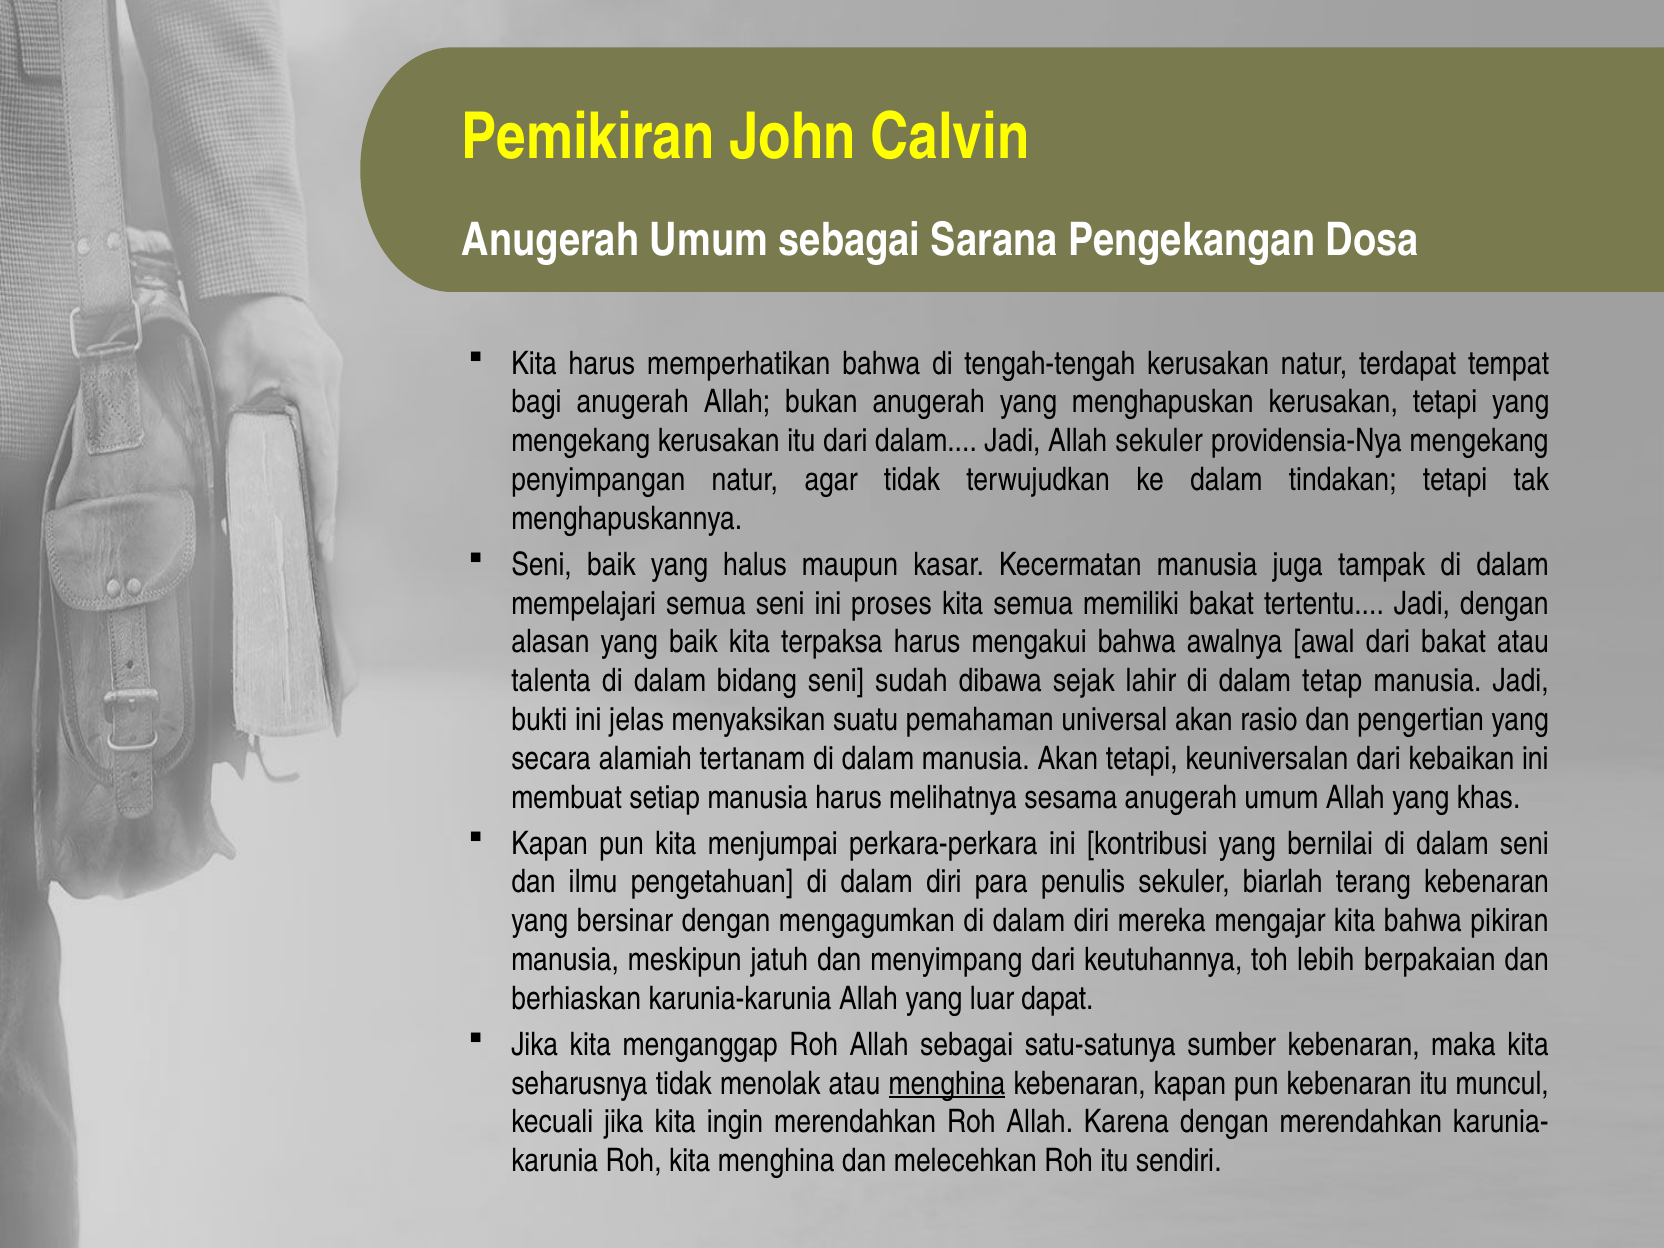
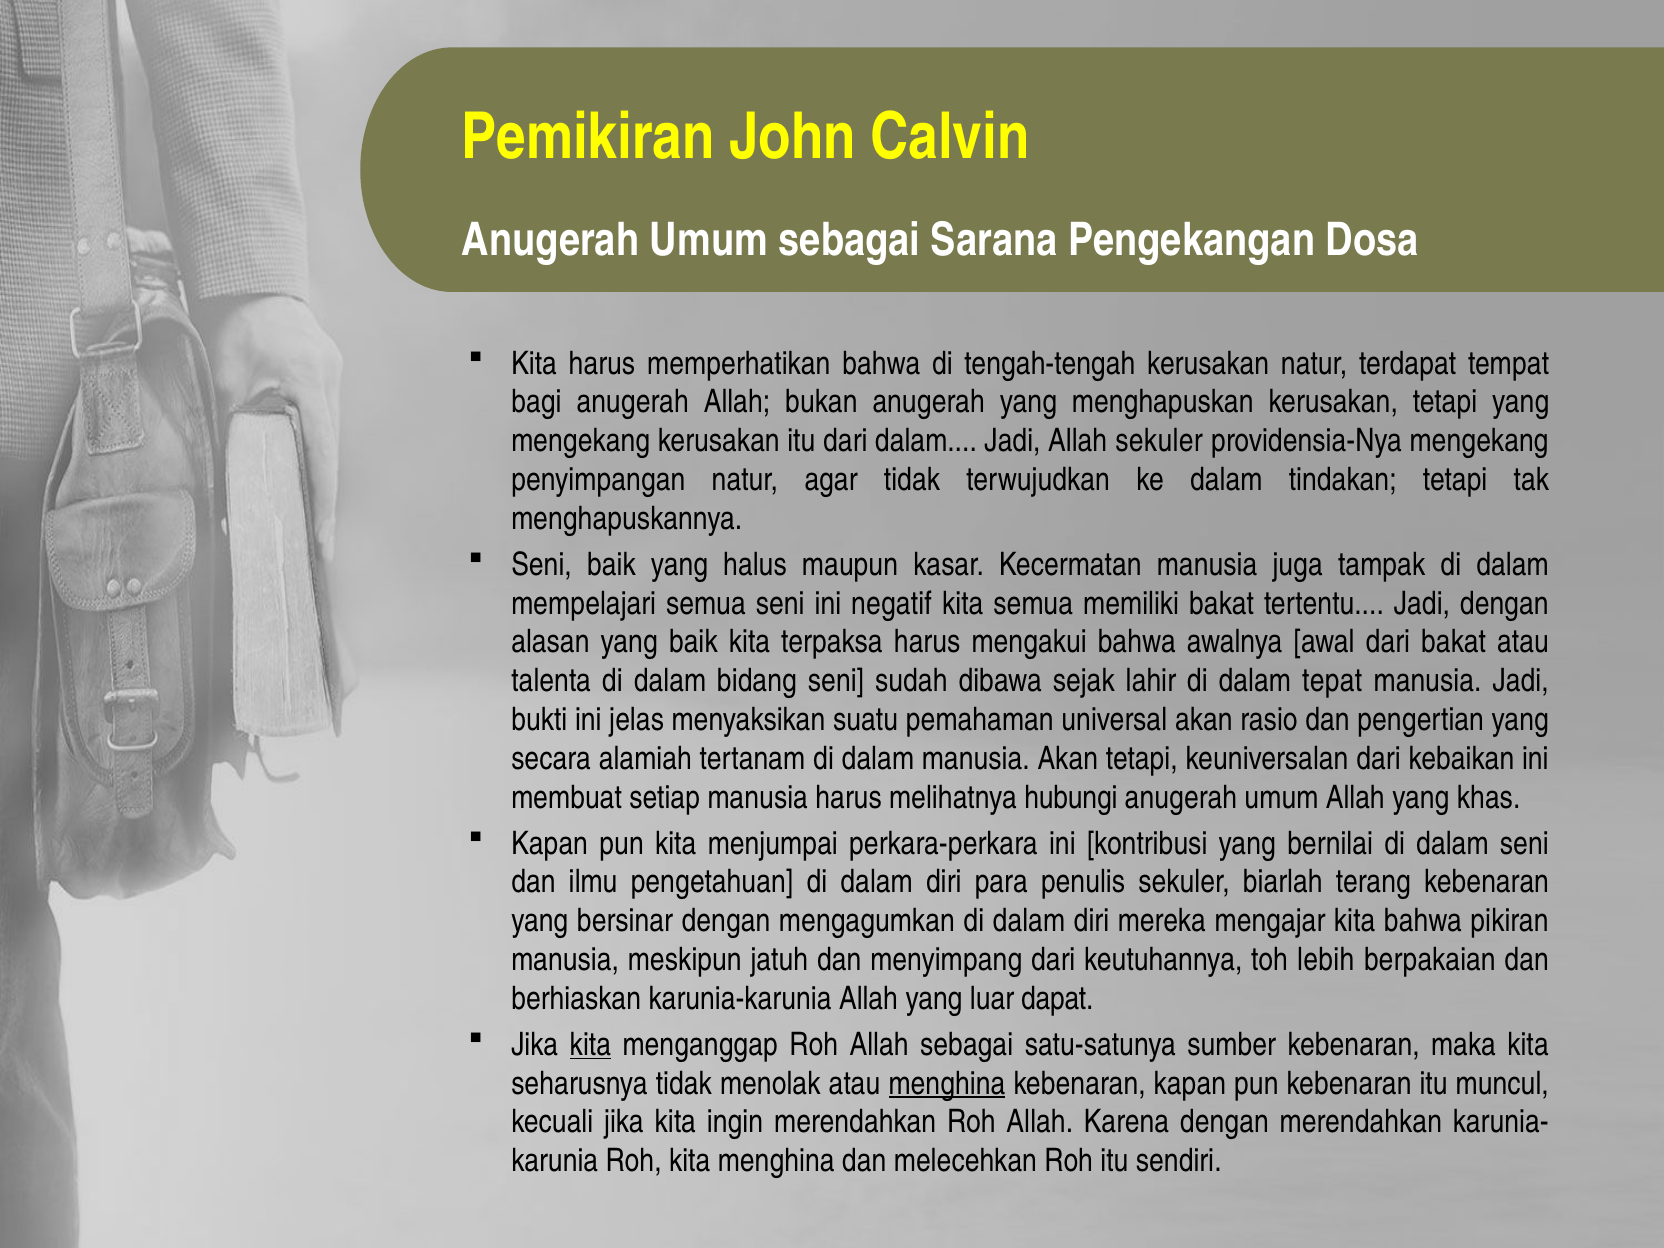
proses: proses -> negatif (892, 603)
tetap: tetap -> tepat (1332, 681)
sesama: sesama -> hubungi (1071, 798)
kita underline: none -> present (590, 1045)
